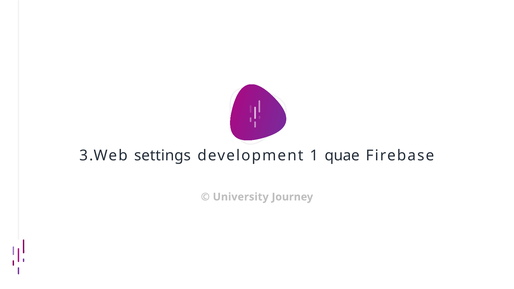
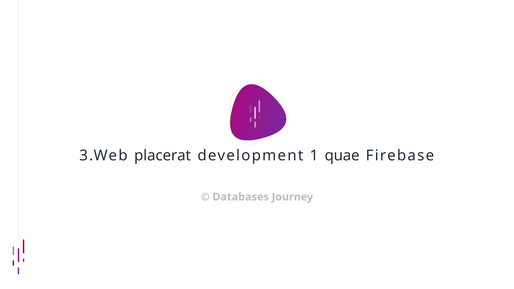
settings: settings -> placerat (163, 156)
University: University -> Databases (241, 197)
